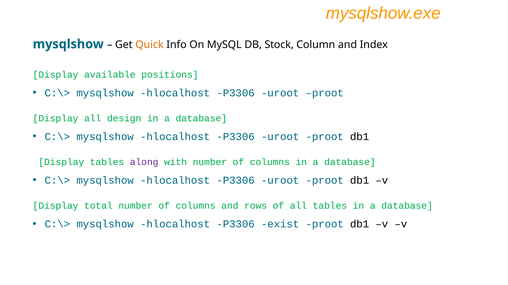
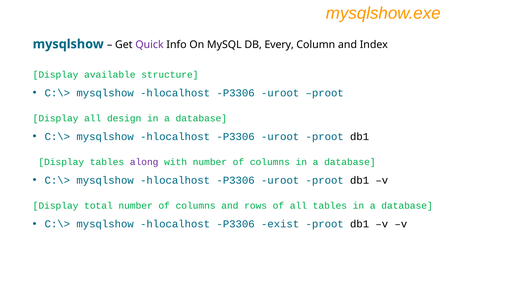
Quick colour: orange -> purple (150, 45)
Stock: Stock -> Every (279, 45)
positions: positions -> structure (170, 75)
